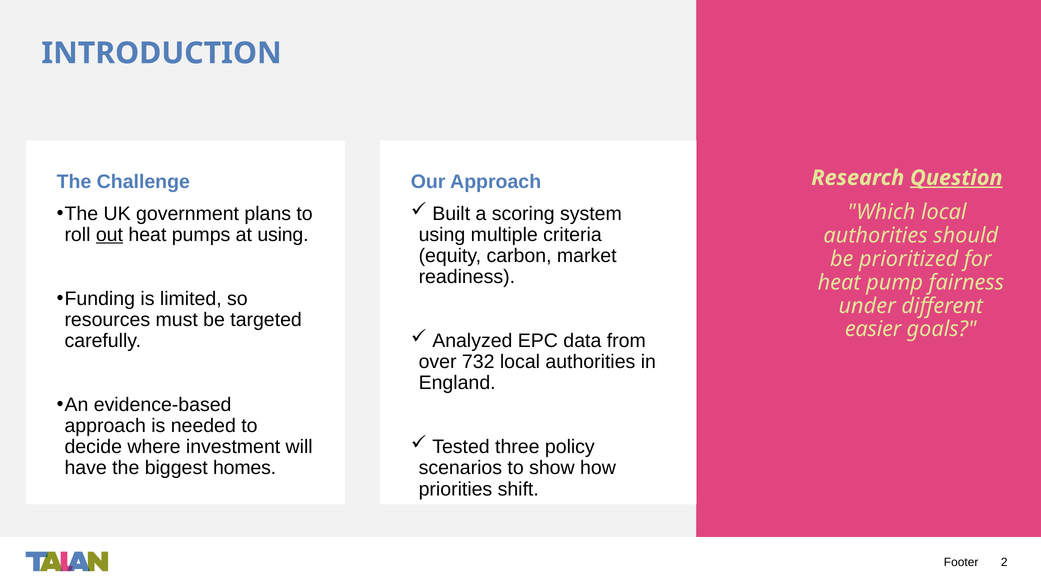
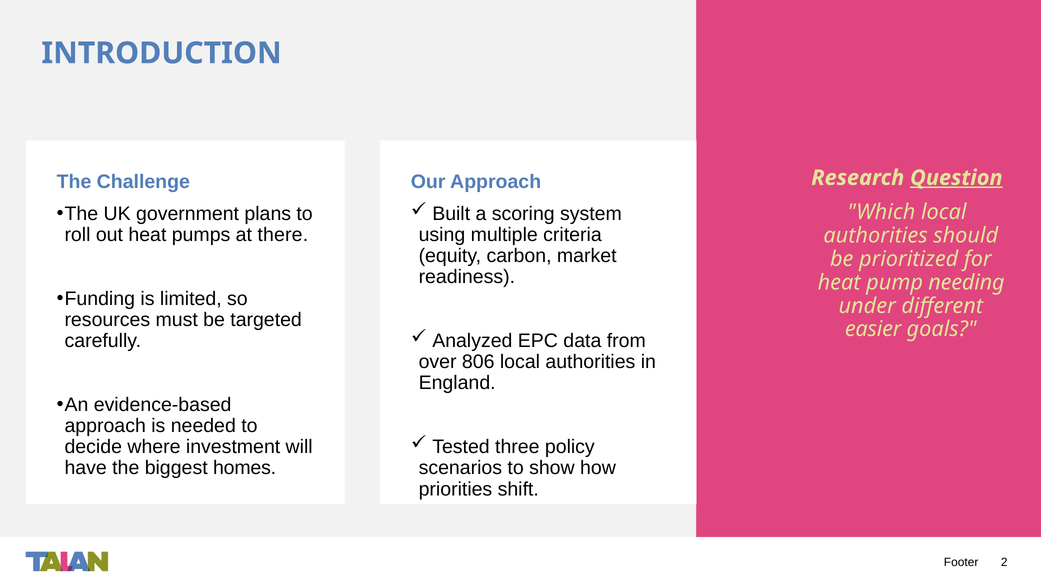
out underline: present -> none (109, 235)
at using: using -> there (283, 235)
fairness: fairness -> needing (966, 282)
732: 732 -> 806 (478, 362)
